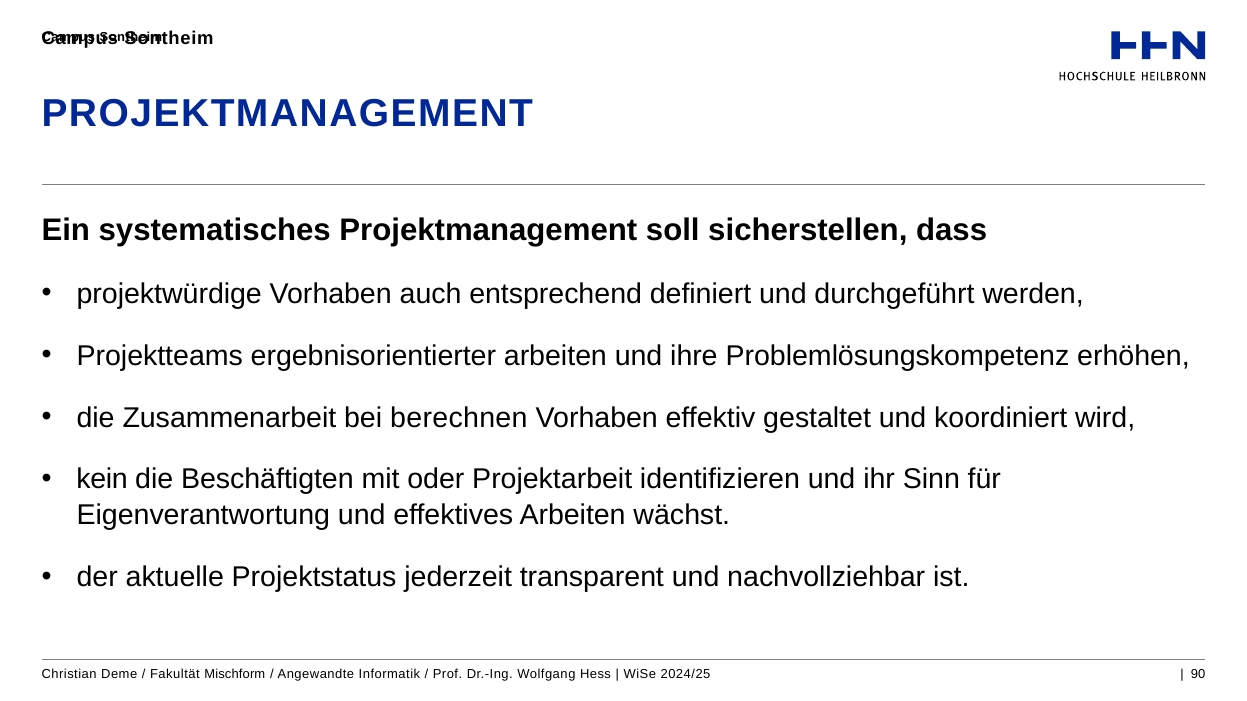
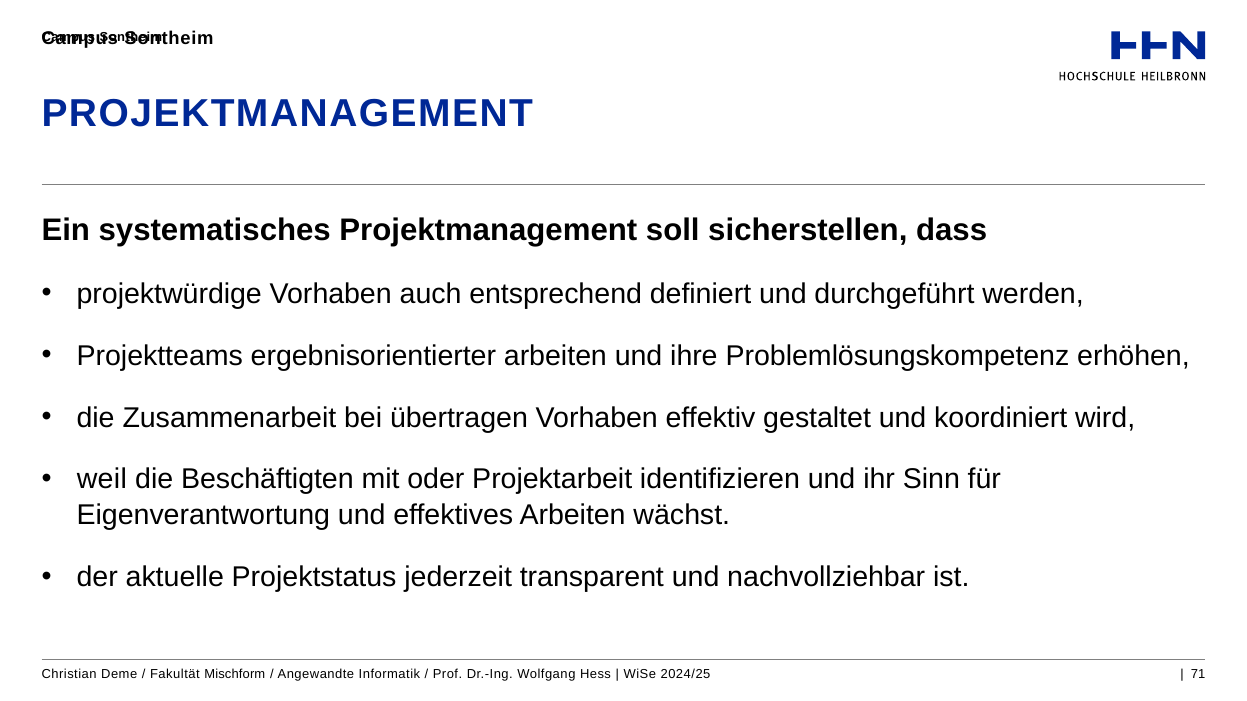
berechnen: berechnen -> übertragen (459, 418)
kein: kein -> weil (102, 480)
90: 90 -> 71 (1198, 675)
